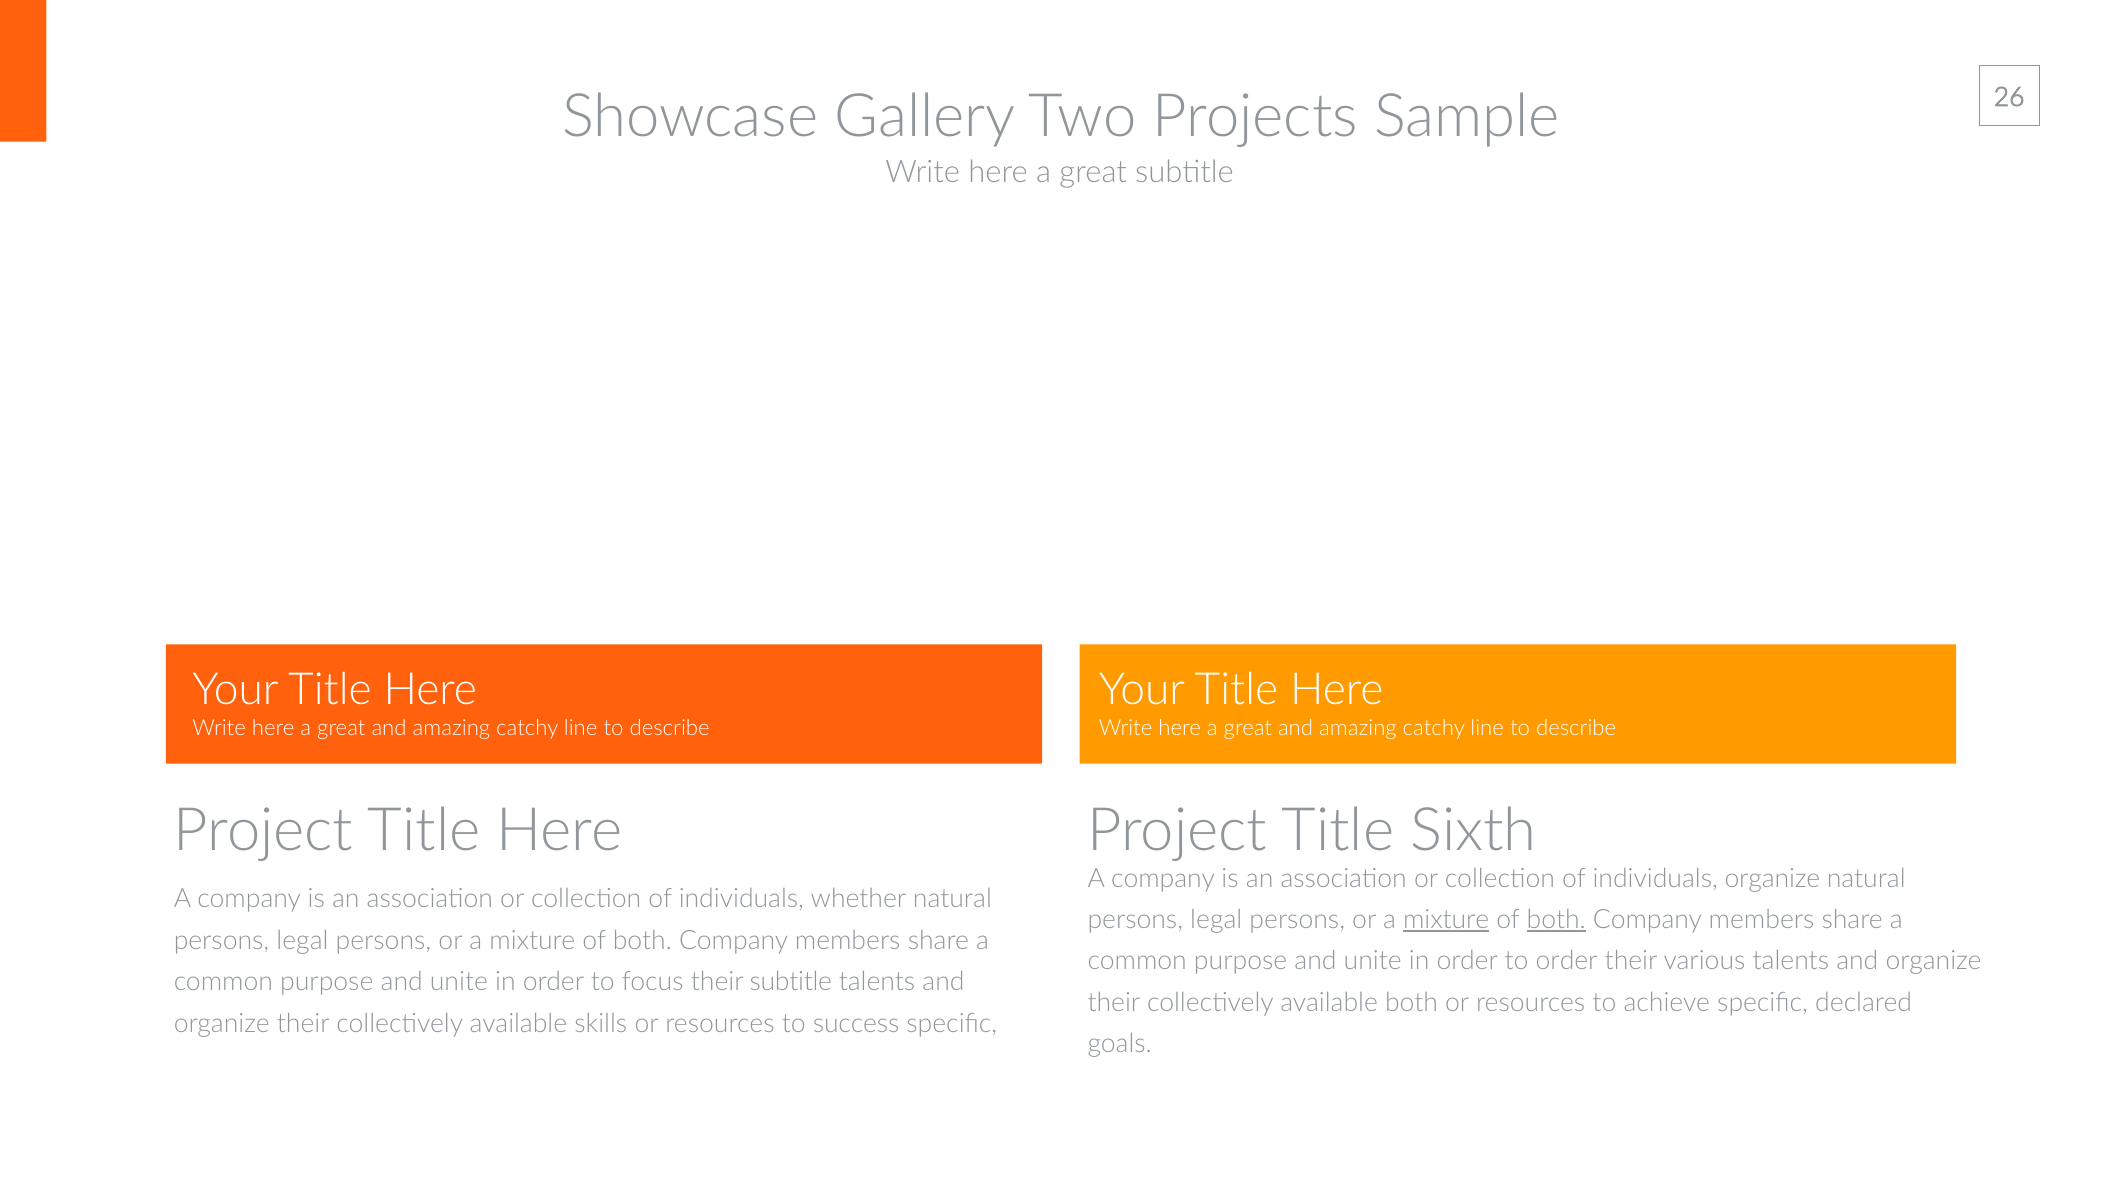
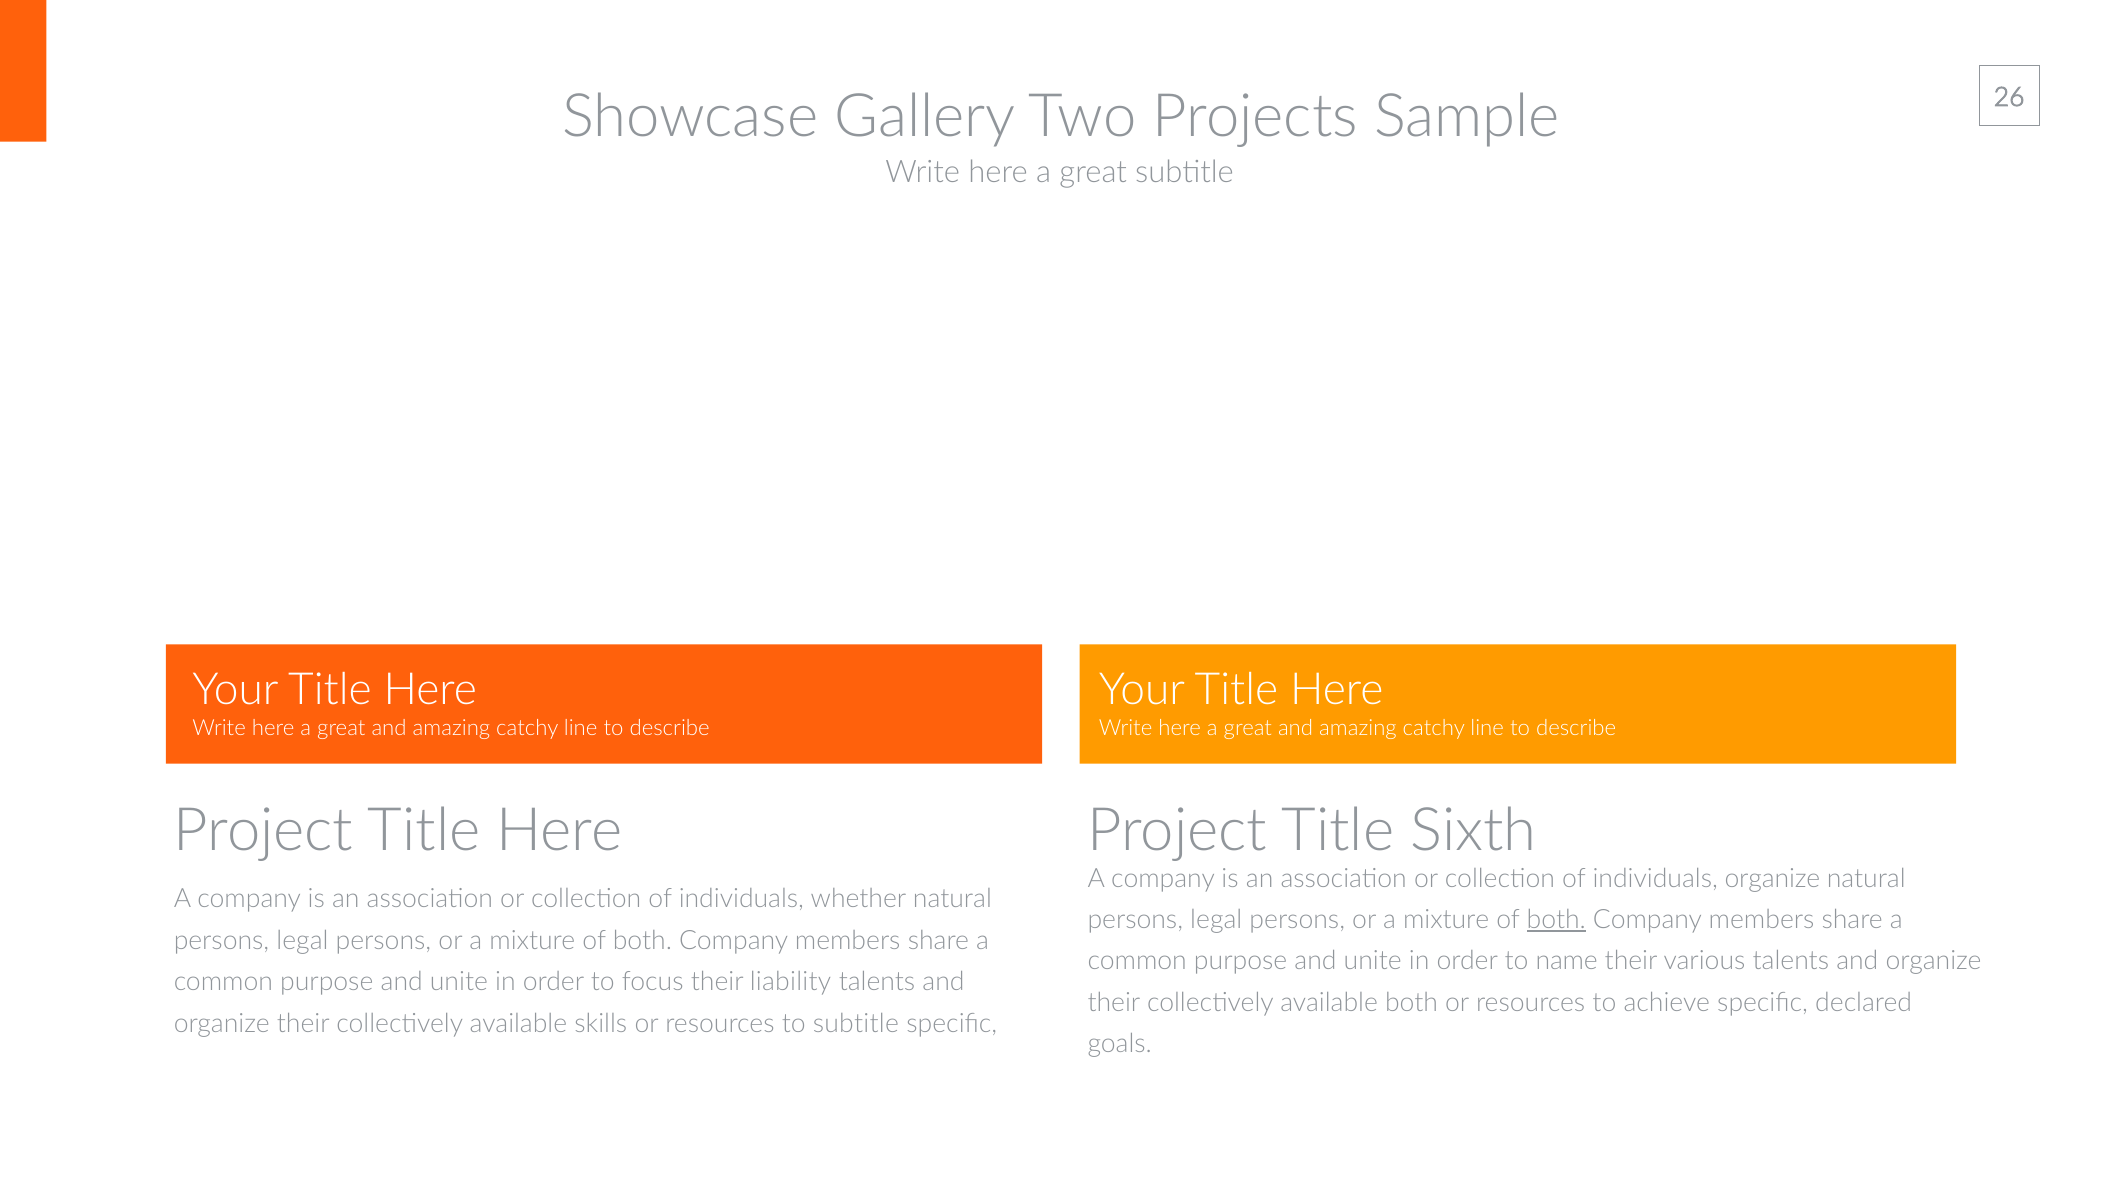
mixture underline: present -> none (1446, 919)
to order: order -> name (1567, 961)
their subtitle: subtitle -> liability (791, 982)
to success: success -> subtitle (856, 1023)
